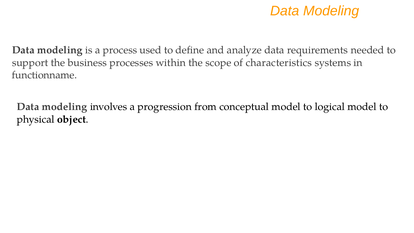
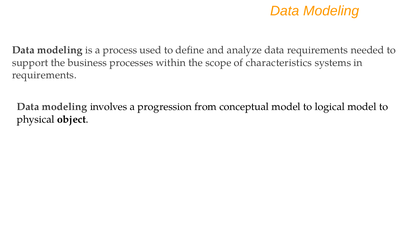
functionname: functionname -> requirements (44, 75)
